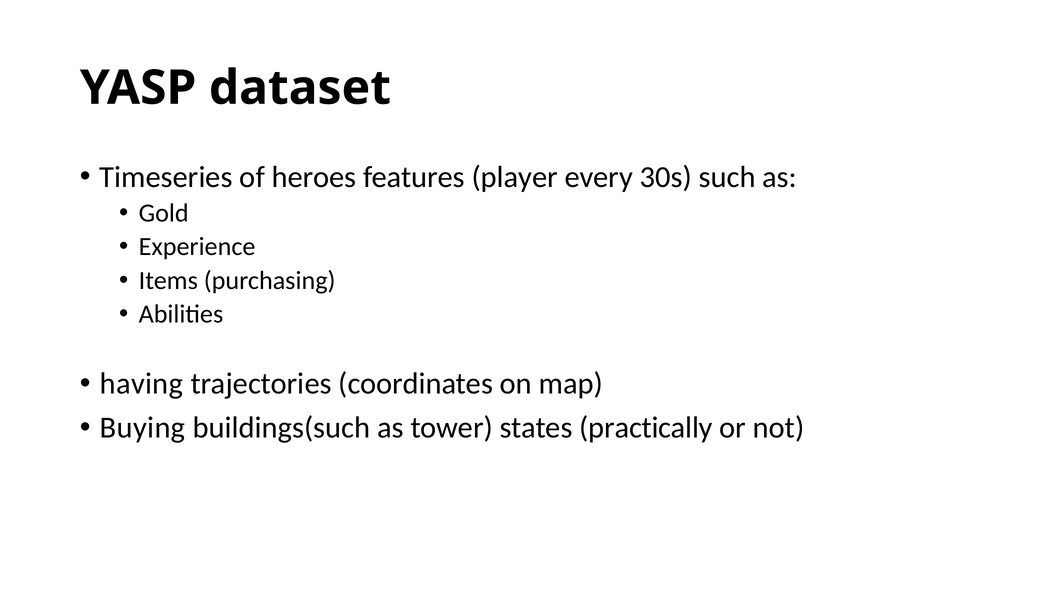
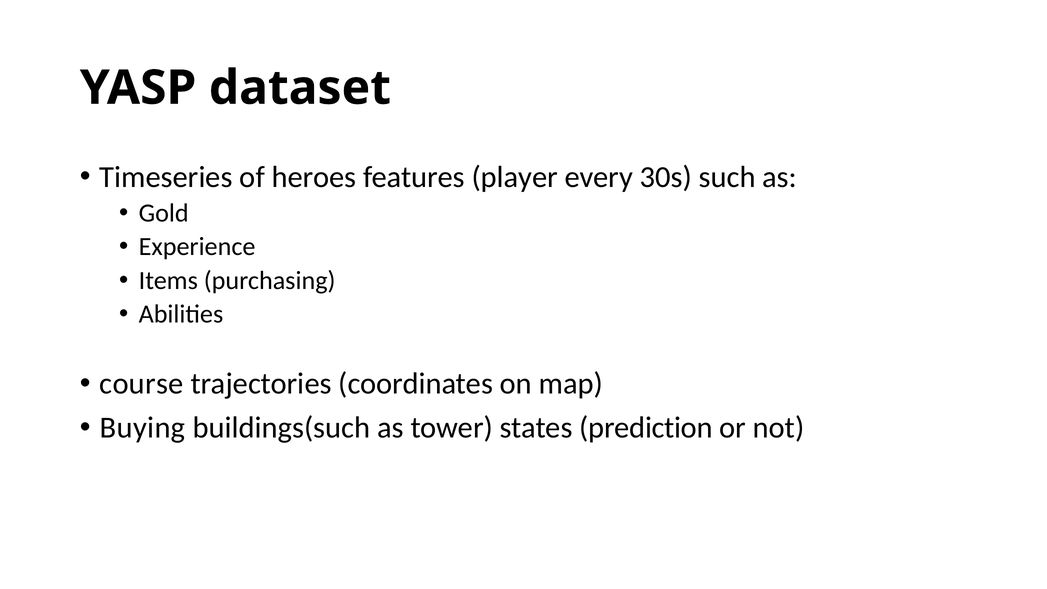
having: having -> course (142, 384)
practically: practically -> prediction (646, 428)
